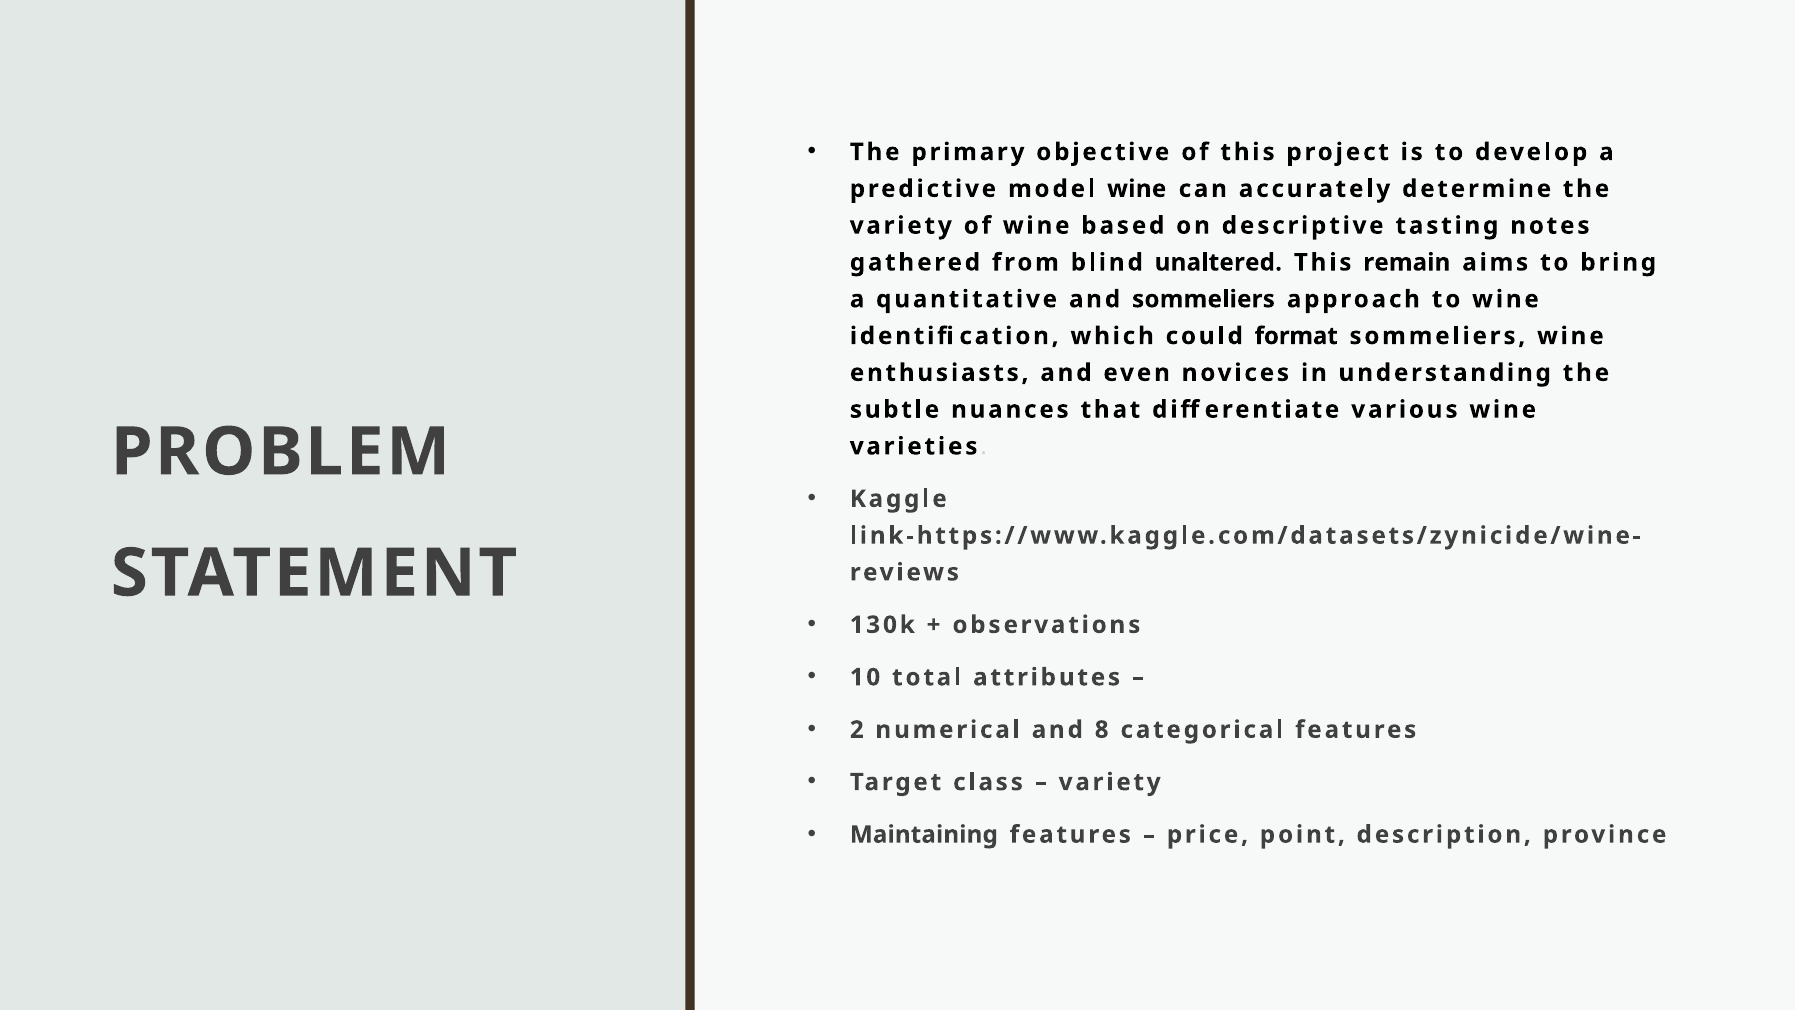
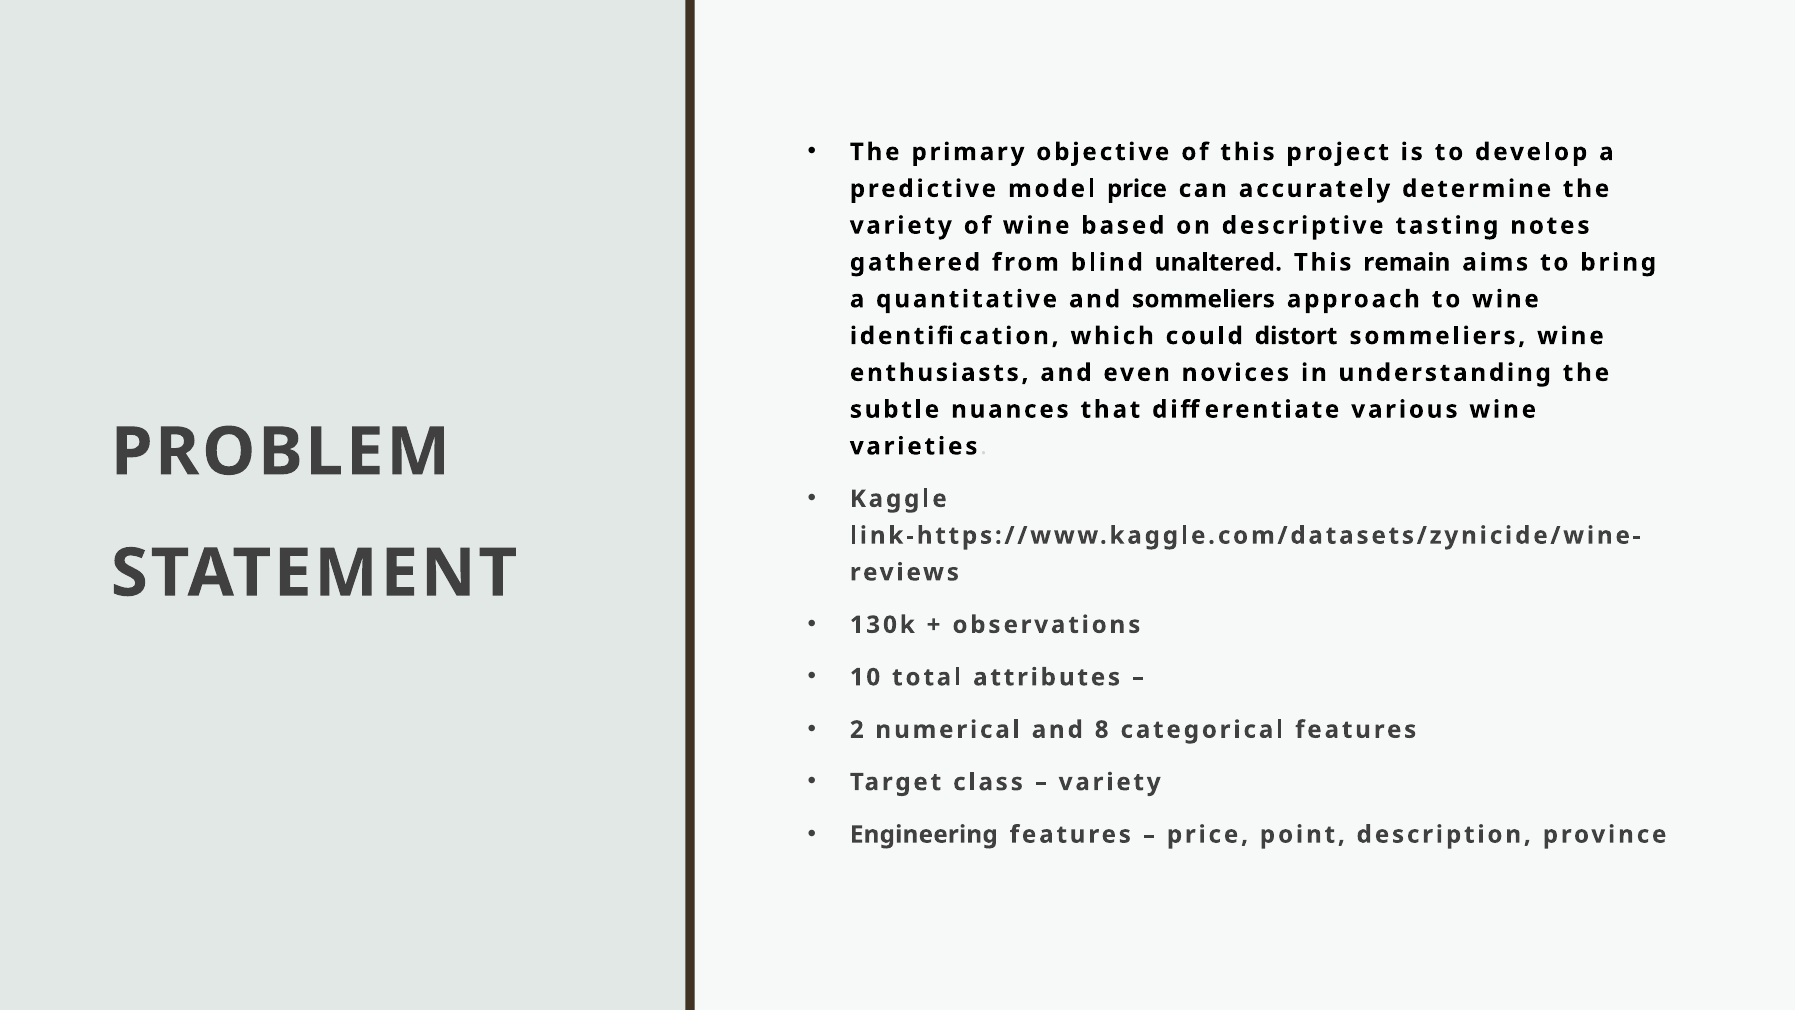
model wine: wine -> price (1137, 189)
format: format -> distort (1296, 336)
Maintaining: Maintaining -> Engineering (924, 834)
